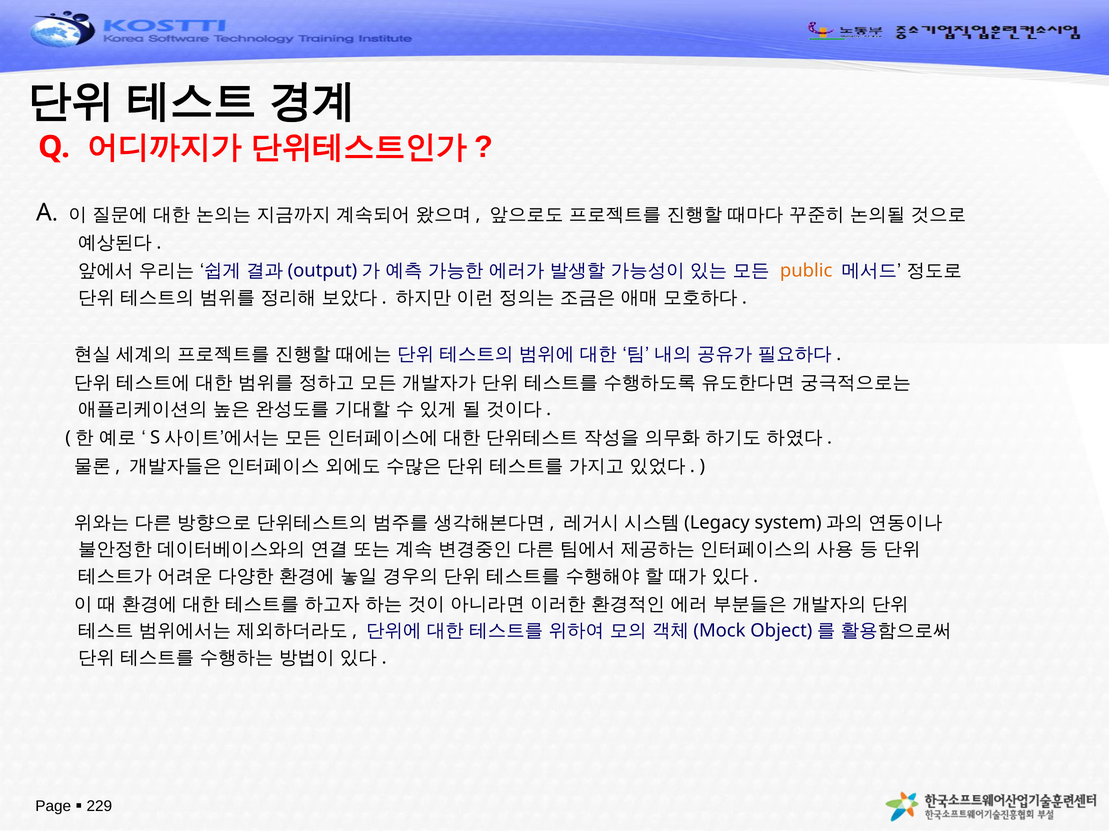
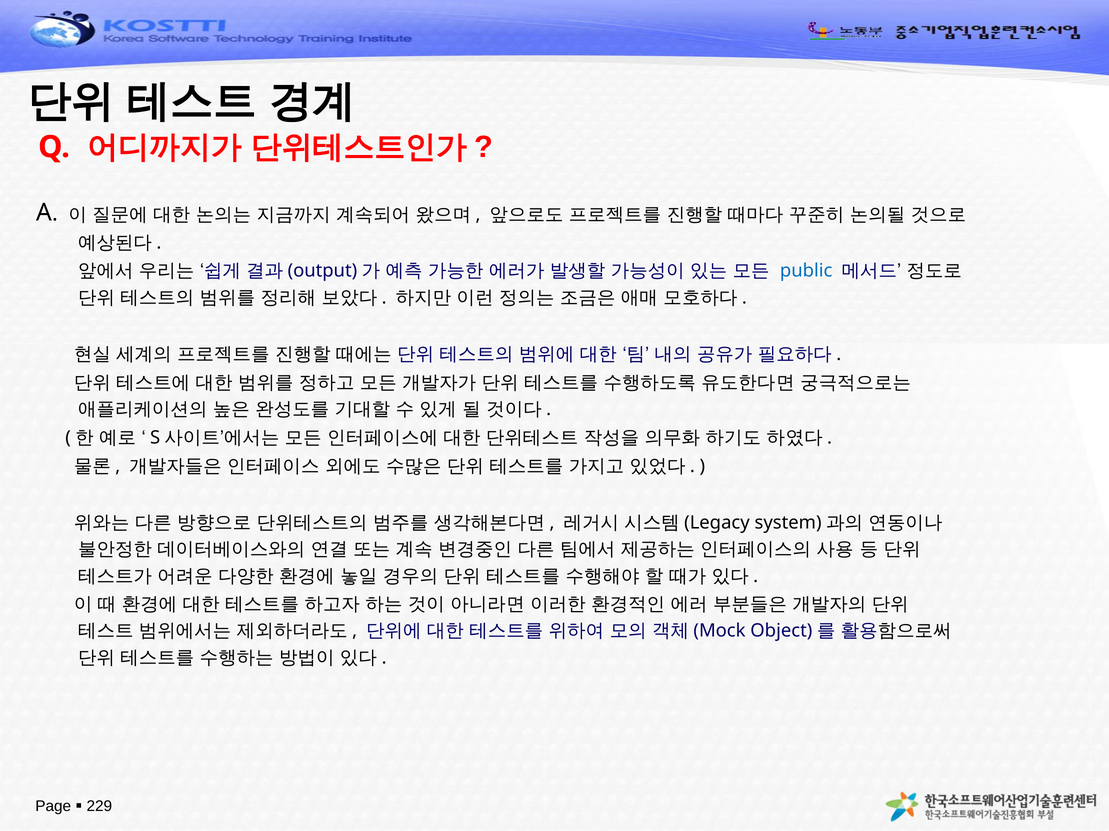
public colour: orange -> blue (806, 271)
